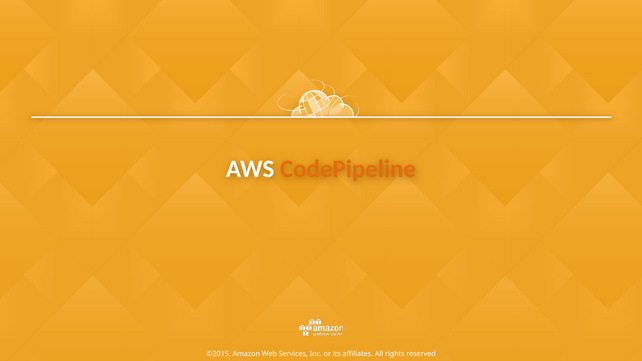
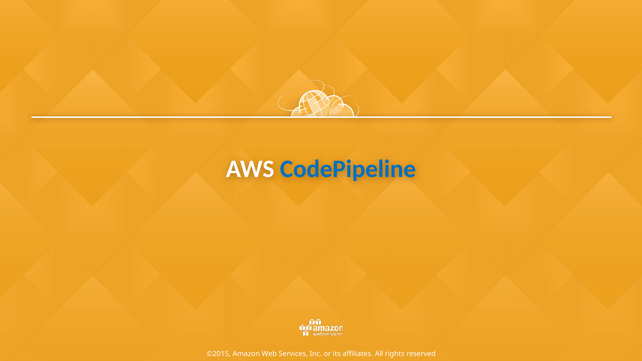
CodePipeline colour: orange -> blue (348, 169)
